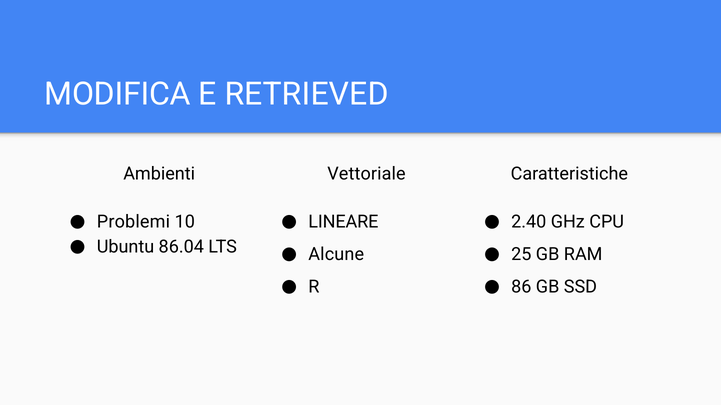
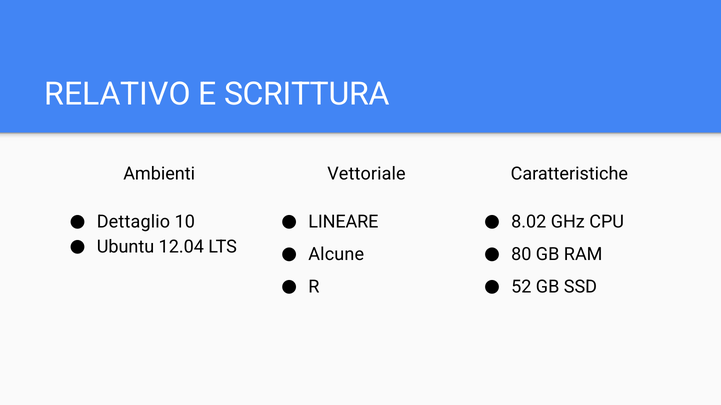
MODIFICA: MODIFICA -> RELATIVO (117, 95)
RETRIEVED: RETRIEVED -> SCRITTURA (307, 95)
Problemi: Problemi -> Dettaglio (133, 222)
2.40: 2.40 -> 8.02 (529, 222)
86.04: 86.04 -> 12.04 (181, 247)
25: 25 -> 80 (521, 255)
86: 86 -> 52 (521, 287)
